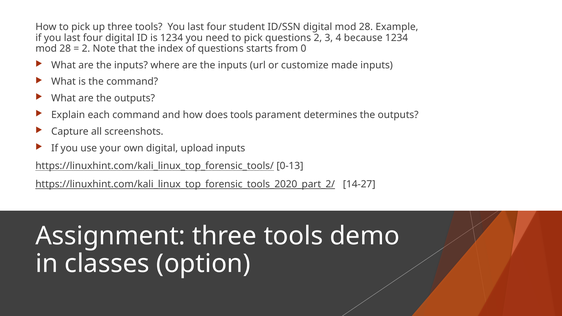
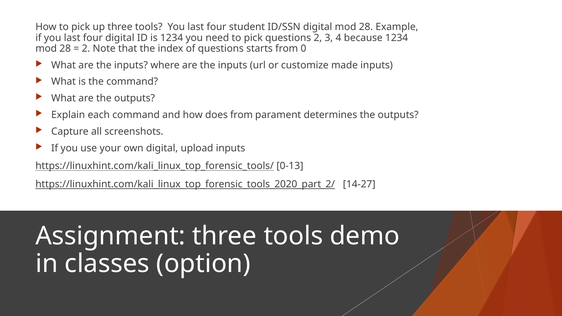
does tools: tools -> from (242, 115)
